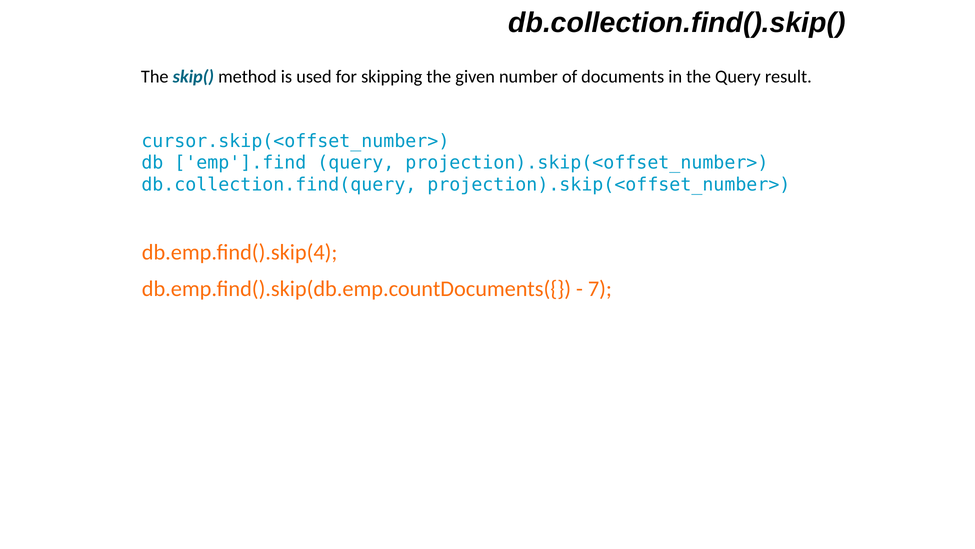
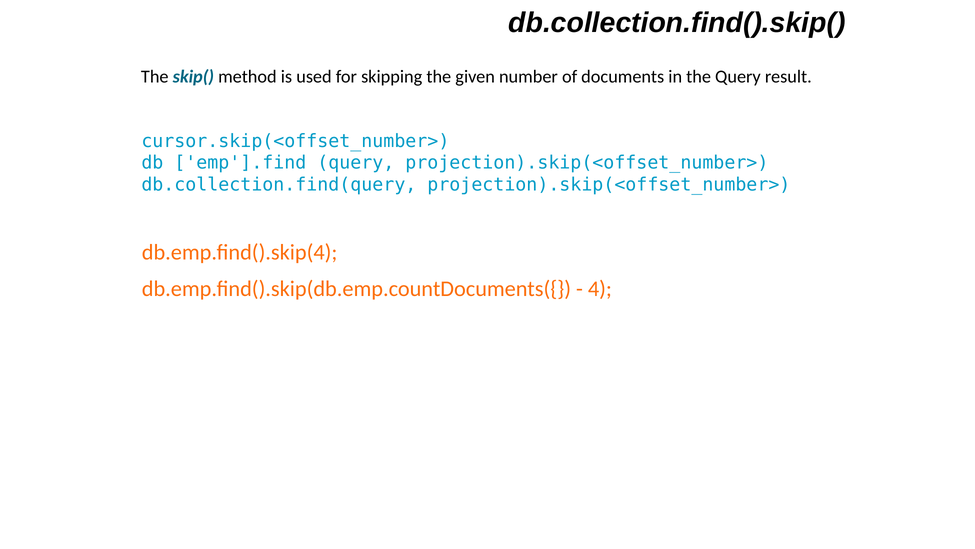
7: 7 -> 4 (600, 289)
